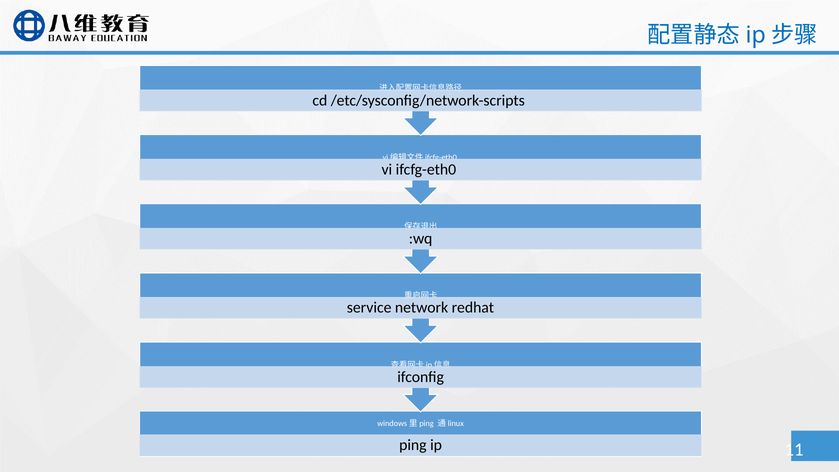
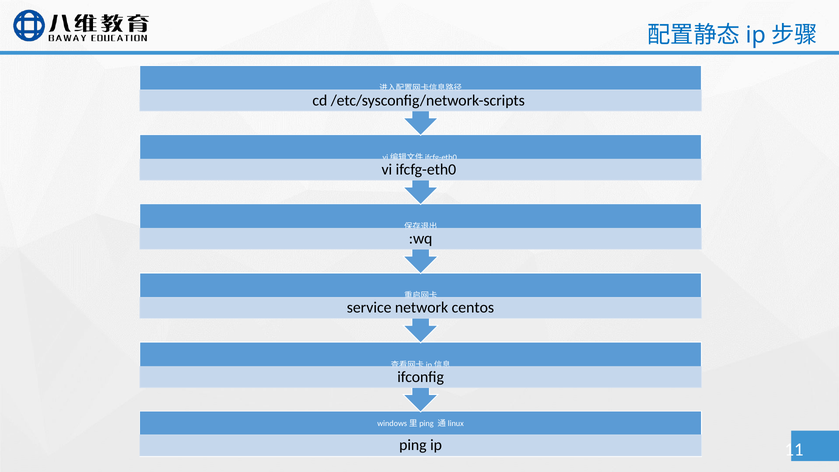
redhat: redhat -> centos (473, 308)
